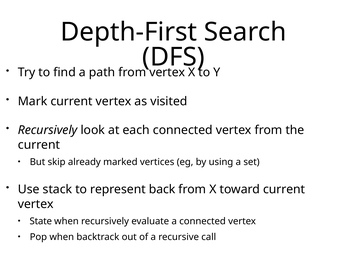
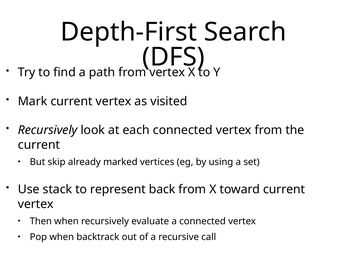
State: State -> Then (41, 221)
